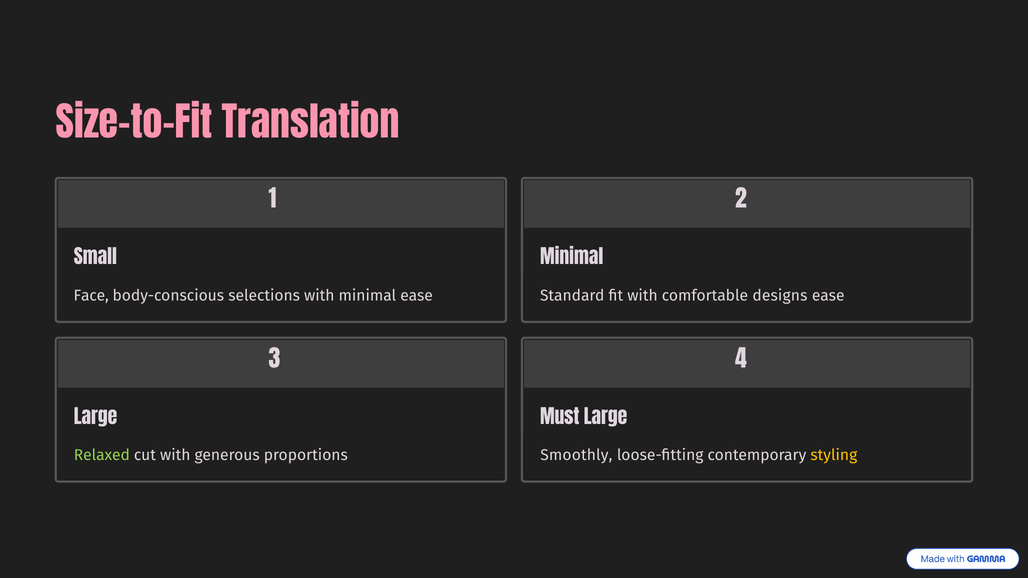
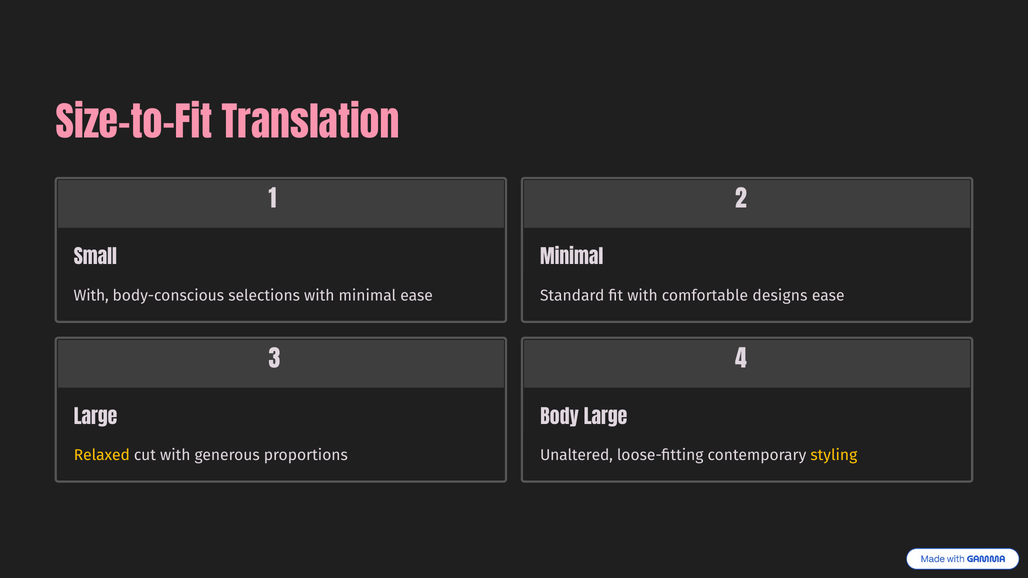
Face: Face -> With (91, 296)
Must: Must -> Body (560, 418)
Relaxed colour: light green -> yellow (102, 455)
Smoothly: Smoothly -> Unaltered (577, 455)
